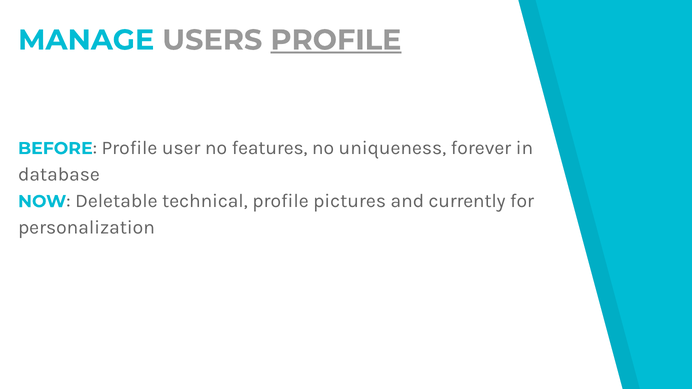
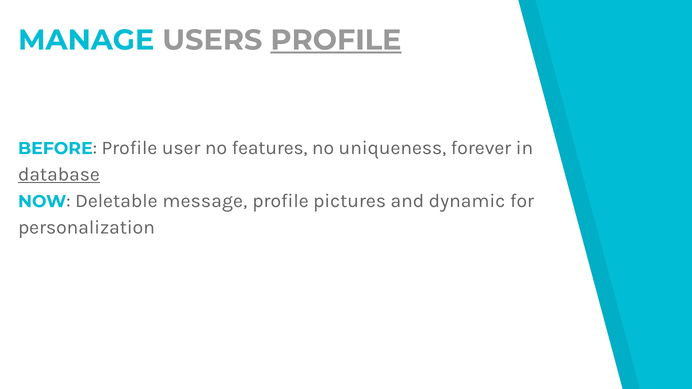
database underline: none -> present (59, 174)
technical: technical -> message (205, 201)
currently: currently -> dynamic (467, 201)
